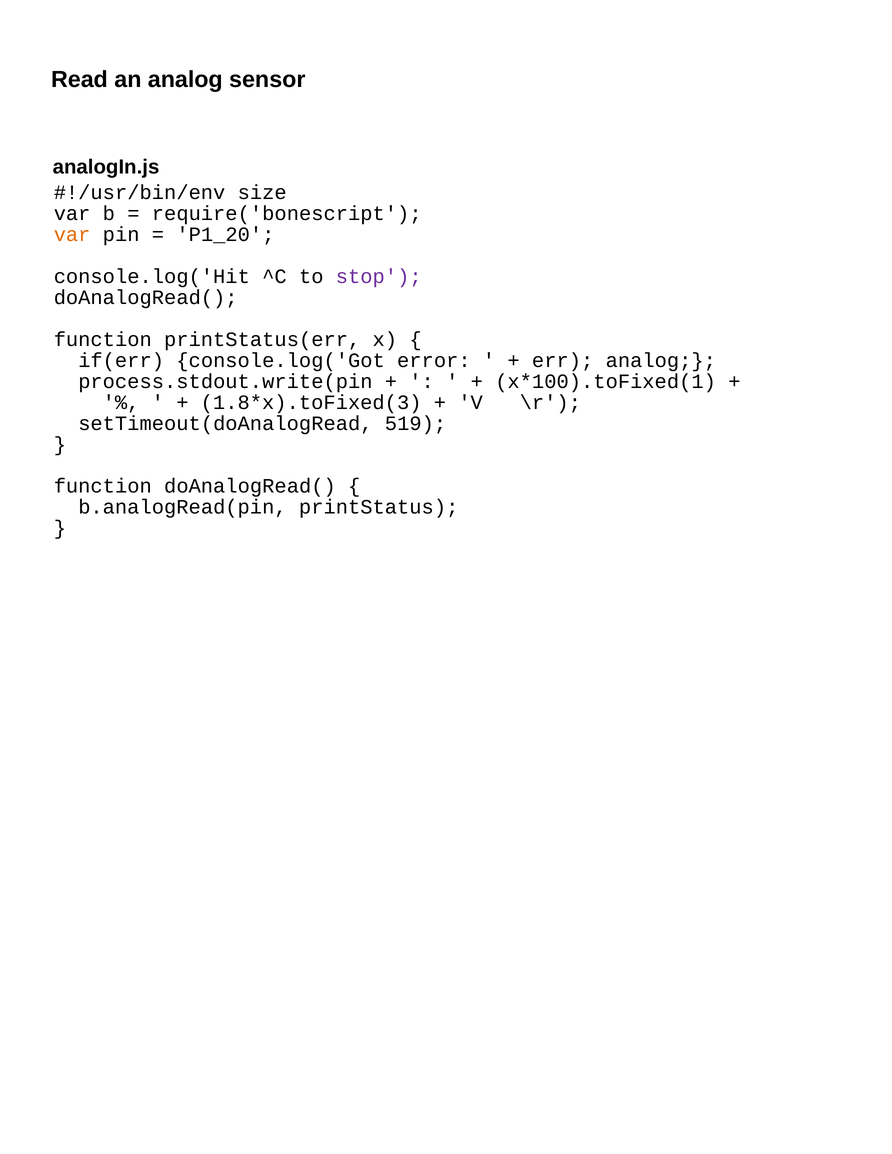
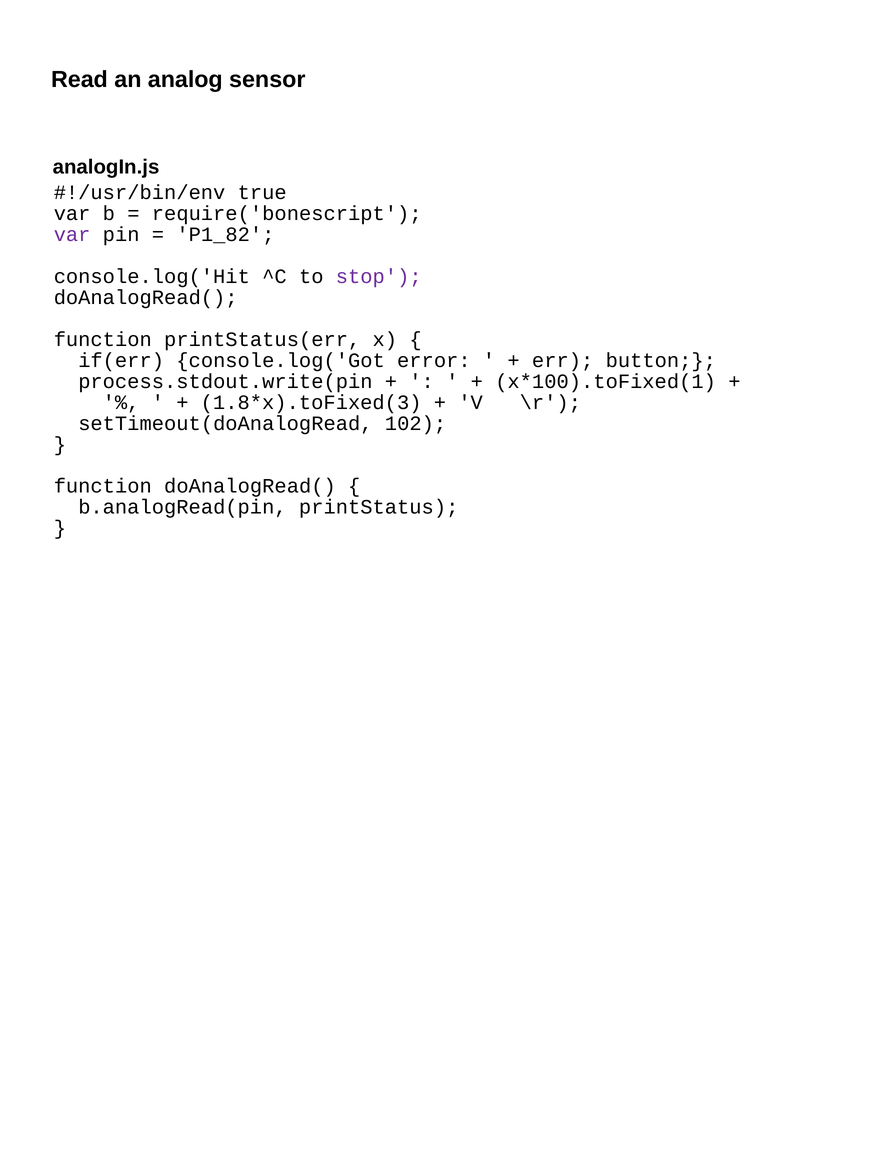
size: size -> true (262, 193)
var colour: orange -> purple (72, 235)
P1_20: P1_20 -> P1_82 (225, 235)
err analog: analog -> button (661, 360)
519: 519 -> 102 (416, 423)
